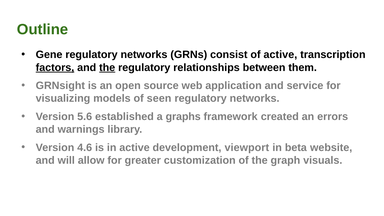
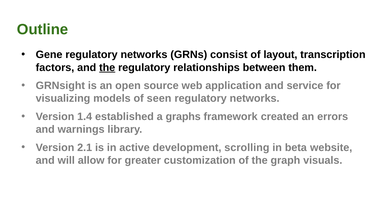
of active: active -> layout (280, 55)
factors underline: present -> none (55, 68)
5.6: 5.6 -> 1.4 (85, 117)
4.6: 4.6 -> 2.1 (85, 148)
viewport: viewport -> scrolling (247, 148)
